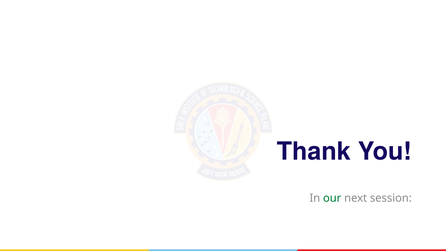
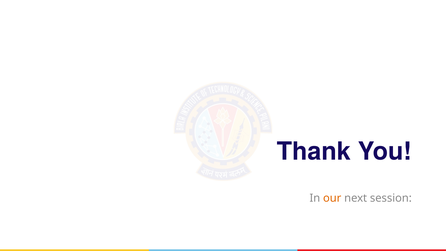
our colour: green -> orange (332, 198)
